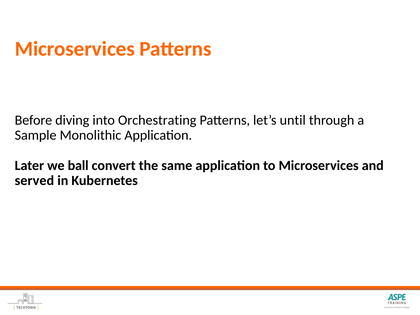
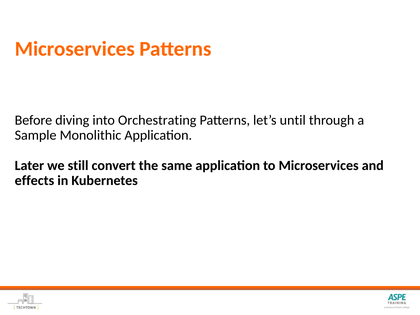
ball: ball -> still (78, 166)
served: served -> effects (34, 181)
